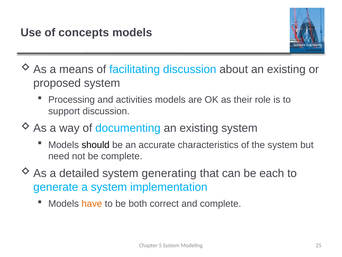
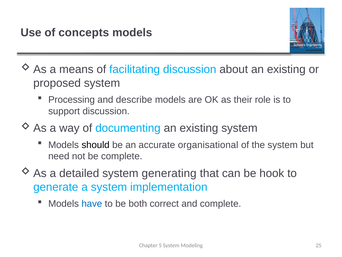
activities: activities -> describe (134, 100)
characteristics: characteristics -> organisational (208, 145)
each: each -> hook (272, 173)
have colour: orange -> blue (92, 203)
